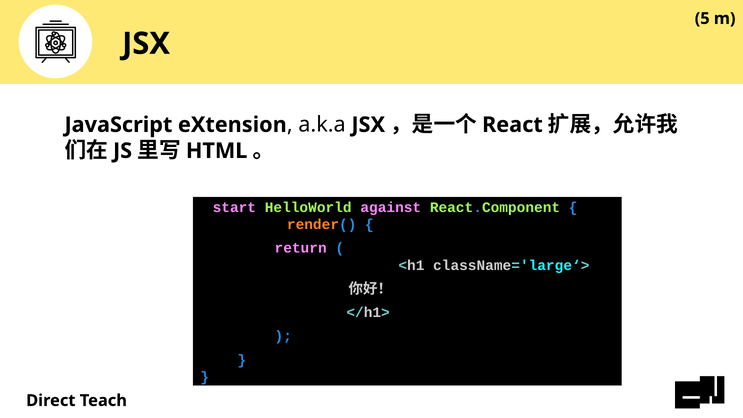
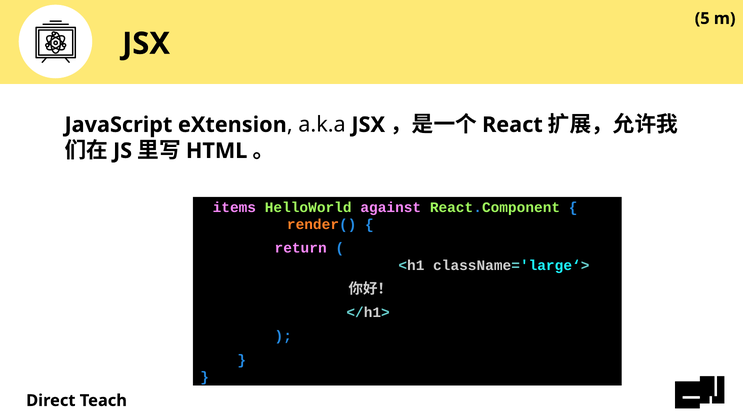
start: start -> items (234, 207)
